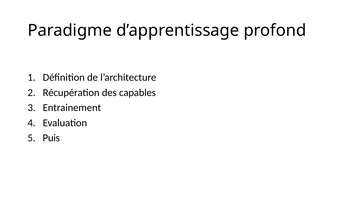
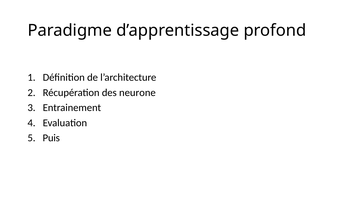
capables: capables -> neurone (137, 93)
